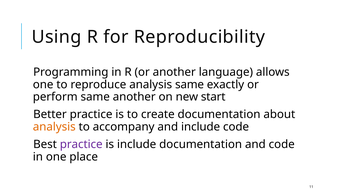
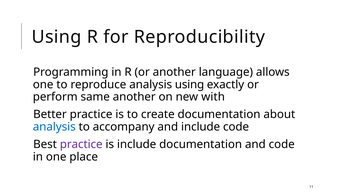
analysis same: same -> using (190, 85)
start: start -> with (213, 97)
analysis colour: orange -> blue (54, 127)
